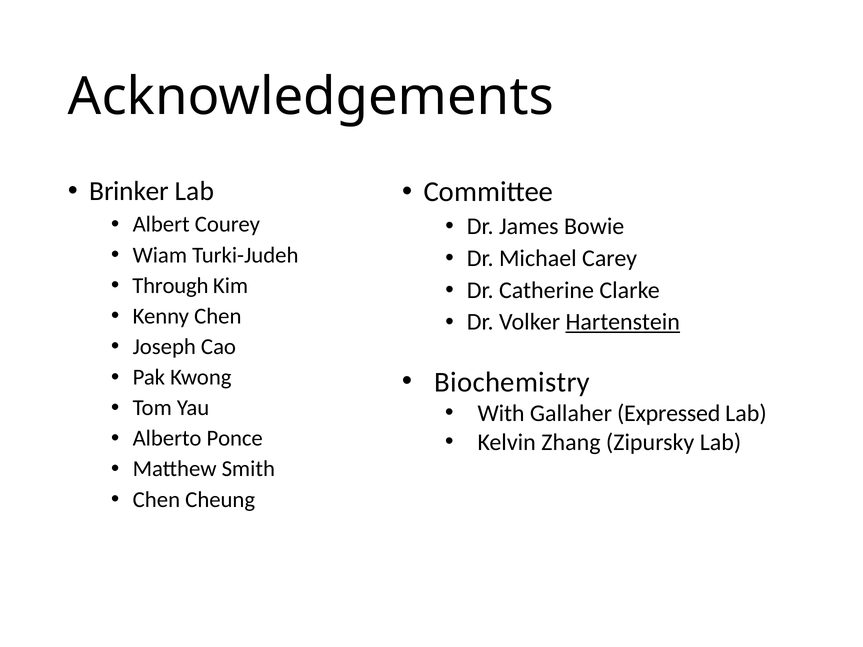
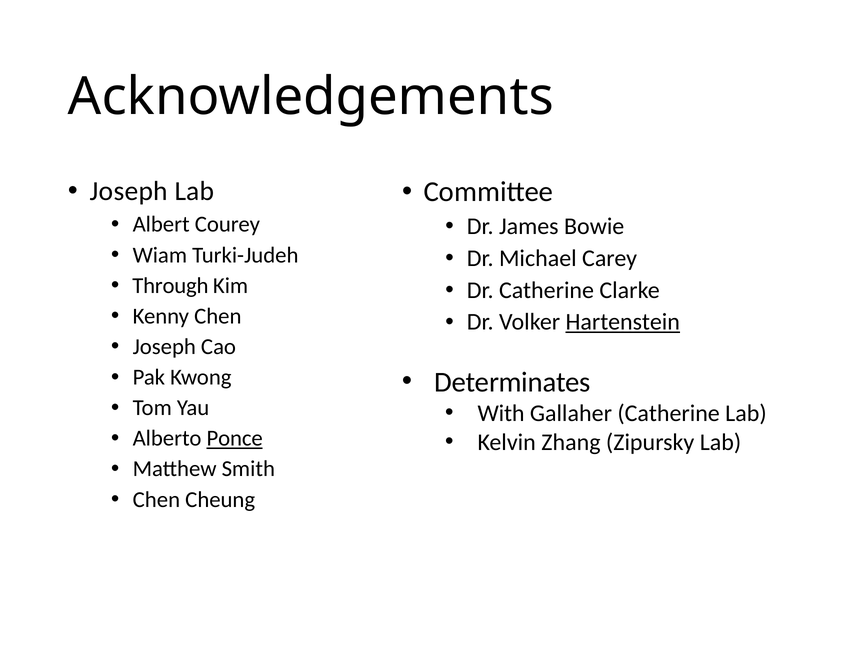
Brinker: Brinker -> Joseph (129, 191)
Biochemistry: Biochemistry -> Determinates (512, 382)
Gallaher Expressed: Expressed -> Catherine (669, 413)
Ponce underline: none -> present (235, 439)
